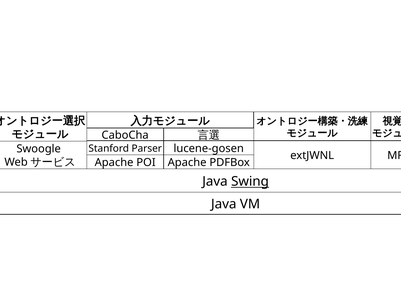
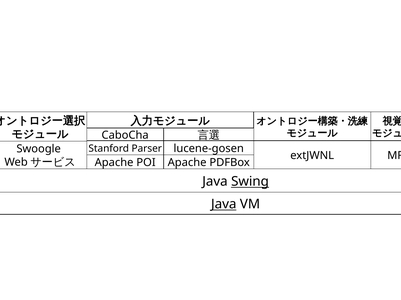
Java underline: none -> present (224, 205)
